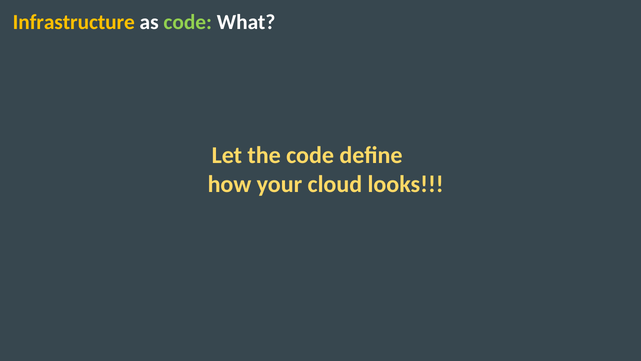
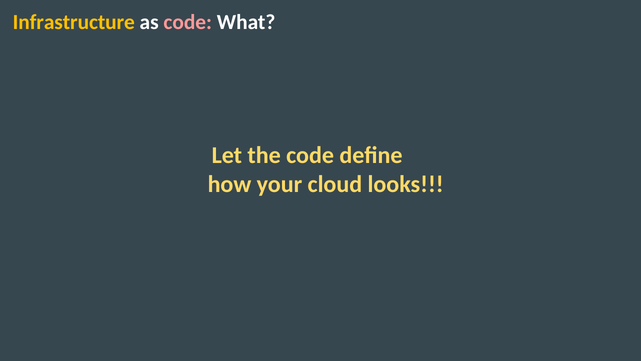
code colour: light green -> pink (188, 22)
